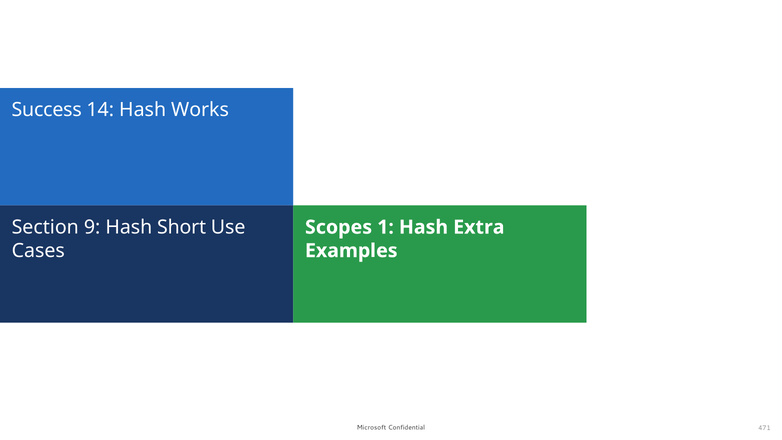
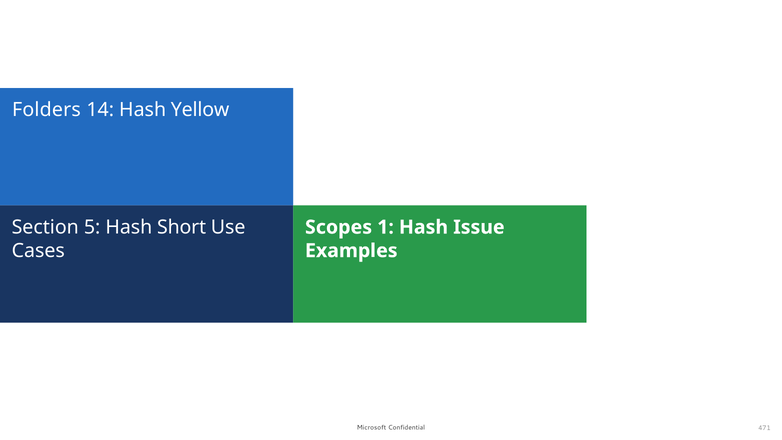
Success: Success -> Folders (46, 110)
Works: Works -> Yellow (200, 110)
9: 9 -> 5 (92, 227)
Extra: Extra -> Issue (479, 227)
